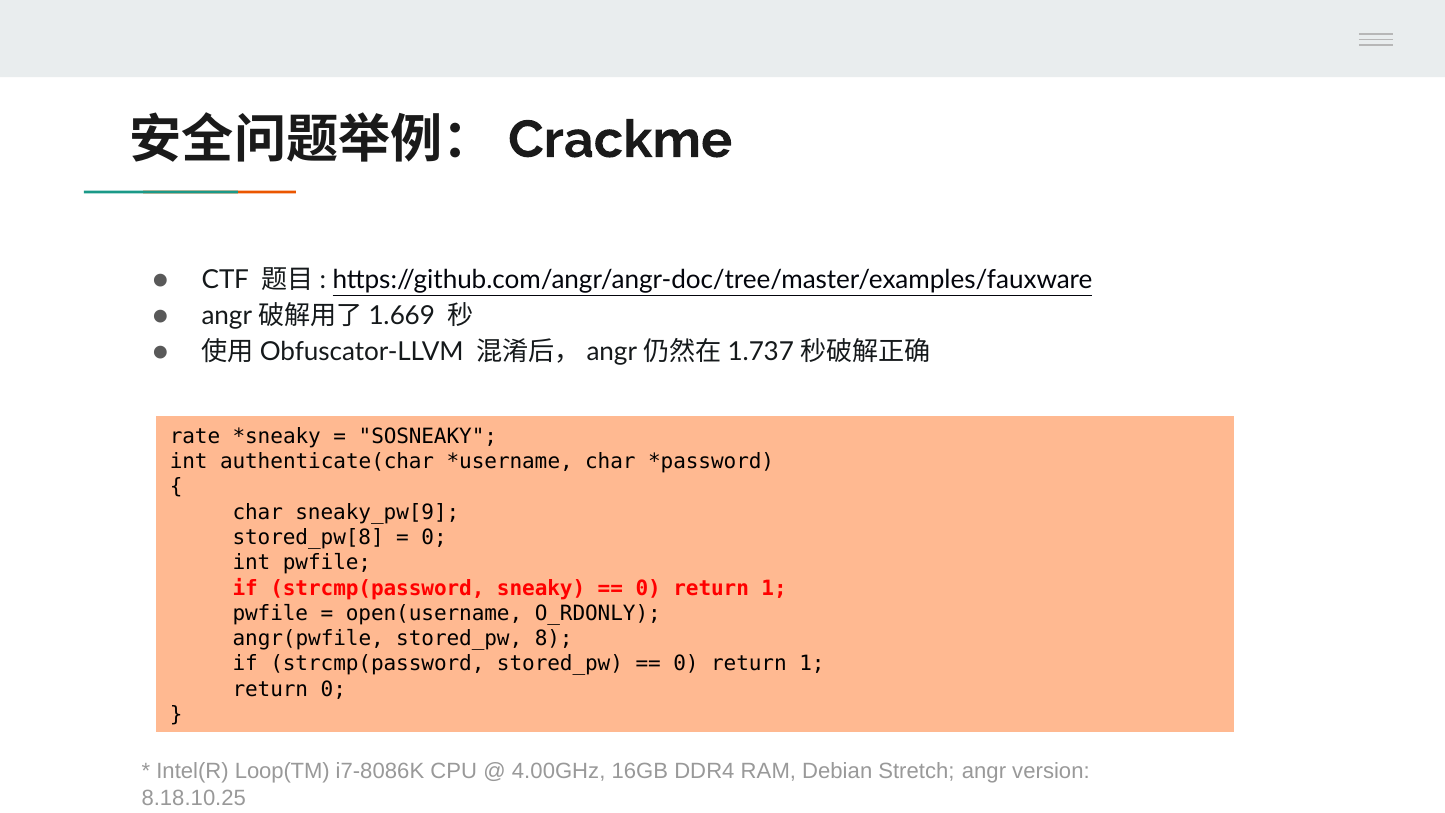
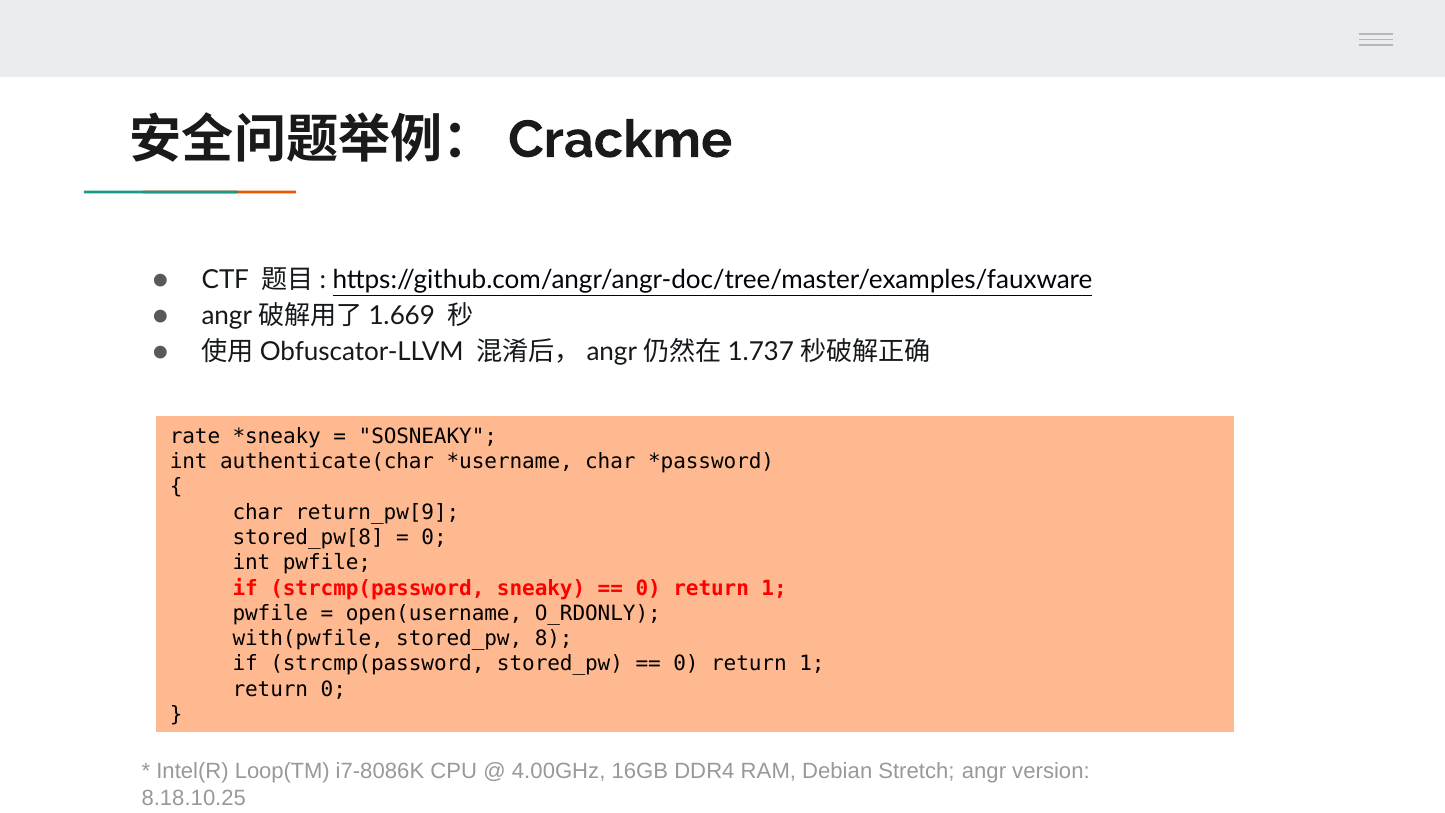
sneaky_pw[9: sneaky_pw[9 -> return_pw[9 (377, 512)
angr(pwfile: angr(pwfile -> with(pwfile (308, 638)
